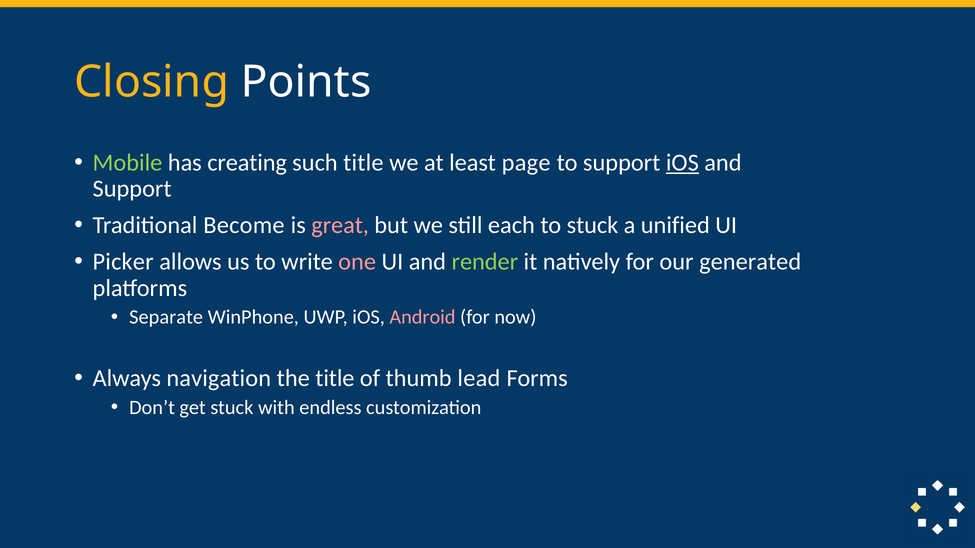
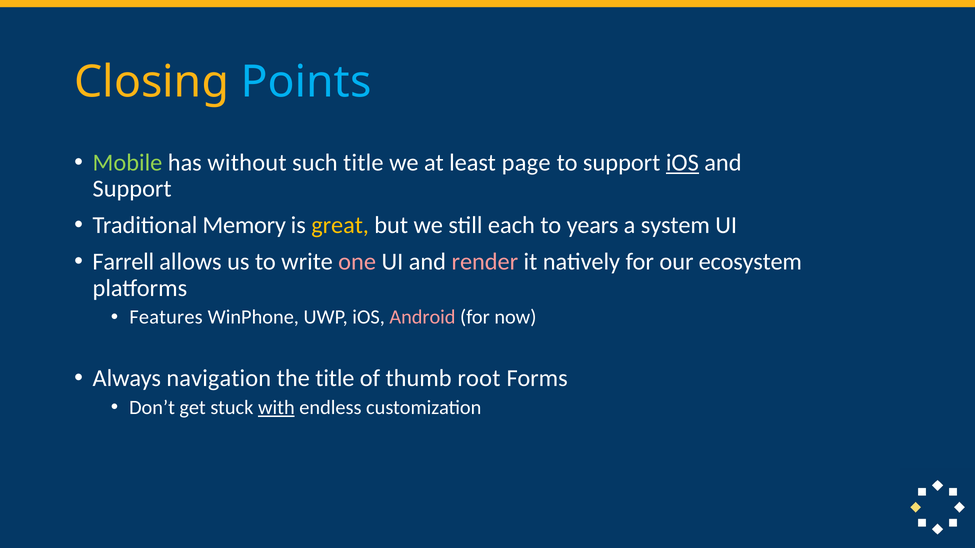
Points colour: white -> light blue (306, 82)
creating: creating -> without (247, 163)
Become: Become -> Memory (244, 225)
great colour: pink -> yellow (340, 225)
to stuck: stuck -> years (593, 225)
unified: unified -> system (675, 225)
Picker: Picker -> Farrell (123, 262)
render colour: light green -> pink (485, 262)
generated: generated -> ecosystem (750, 262)
Separate: Separate -> Features (166, 317)
lead: lead -> root (479, 379)
with underline: none -> present (276, 408)
